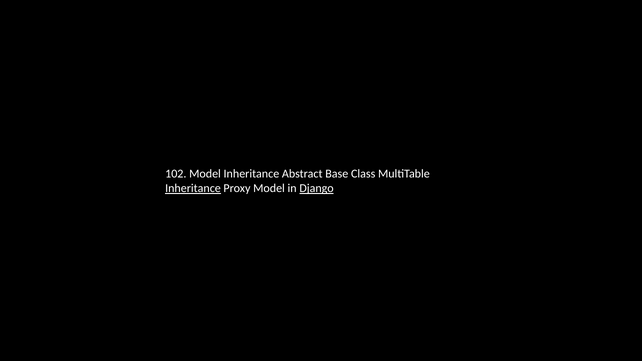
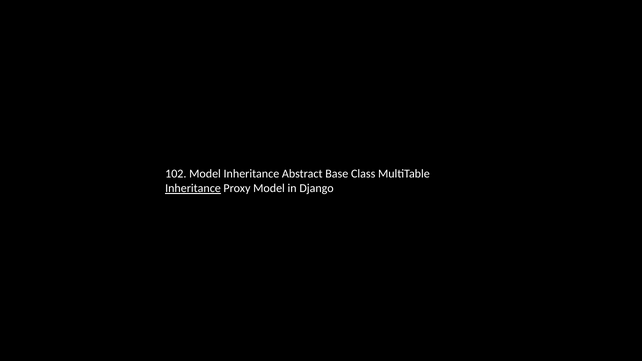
Django underline: present -> none (317, 188)
